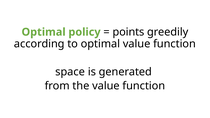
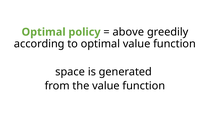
points: points -> above (128, 32)
